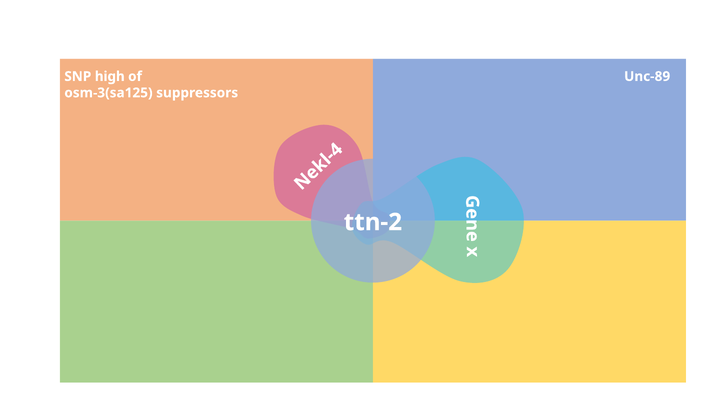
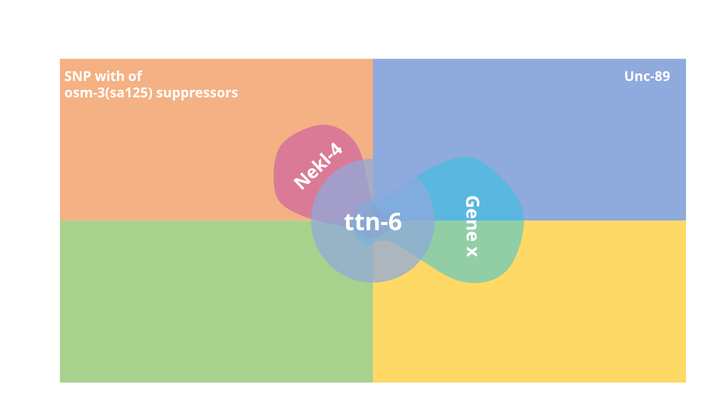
high: high -> with (110, 76)
ttn-2: ttn-2 -> ttn-6 (373, 222)
